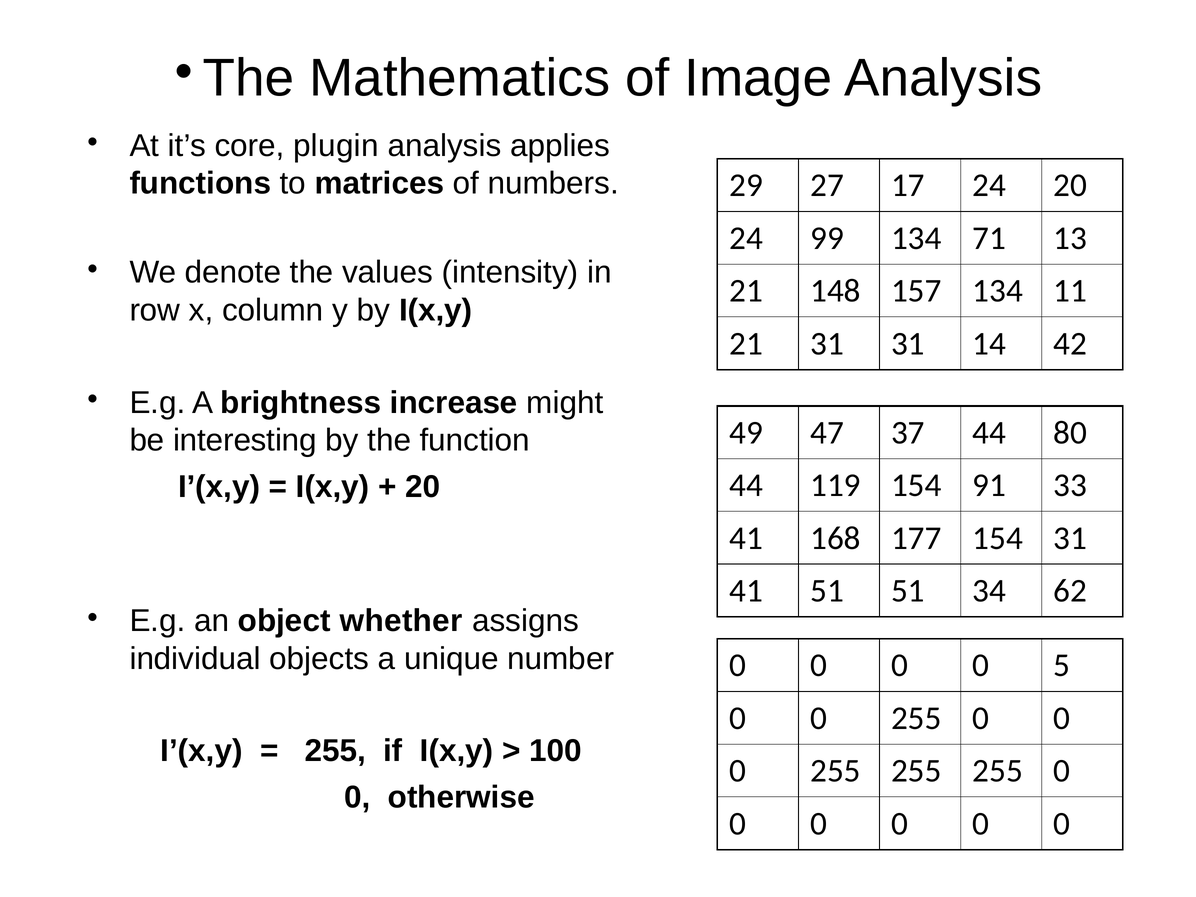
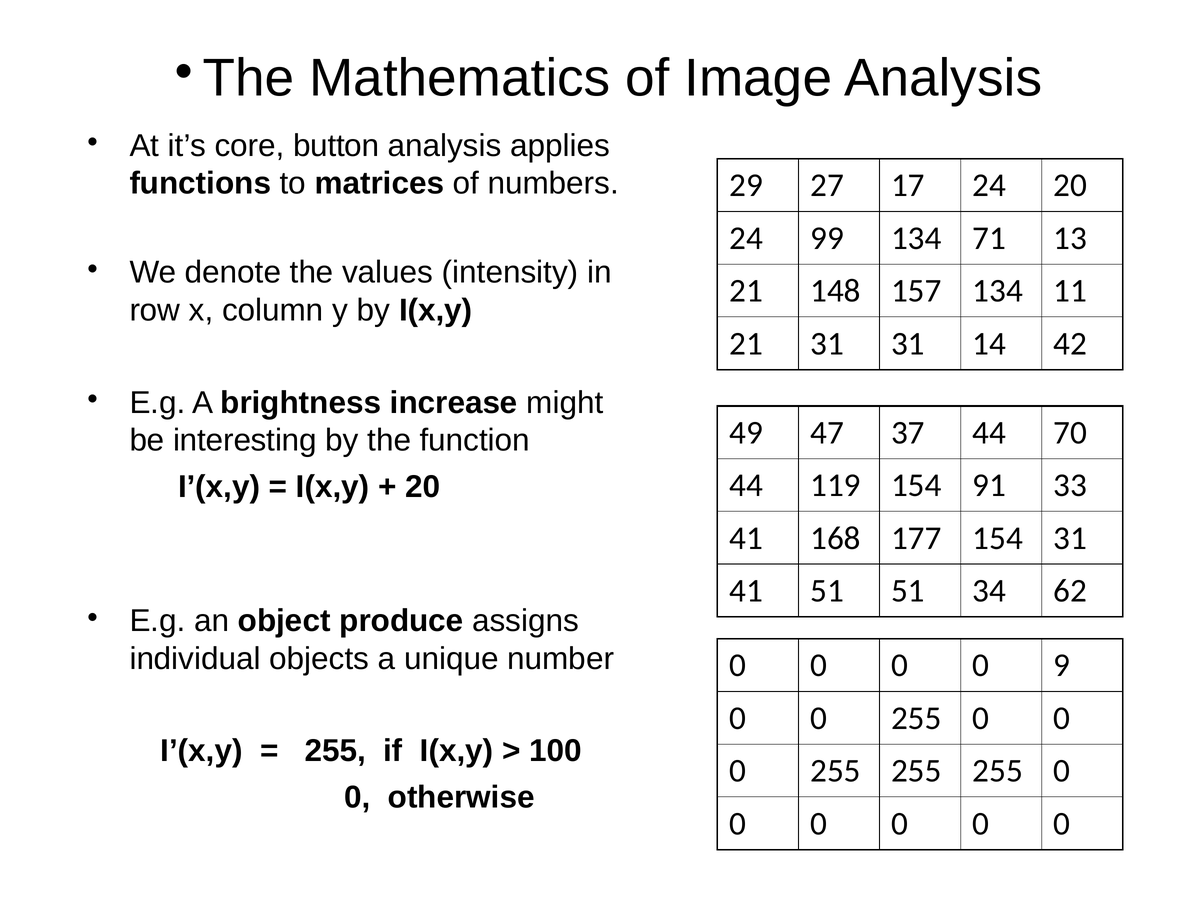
plugin: plugin -> button (336, 146)
80: 80 -> 70 (1070, 433)
whether: whether -> produce (401, 621)
5: 5 -> 9 (1062, 666)
